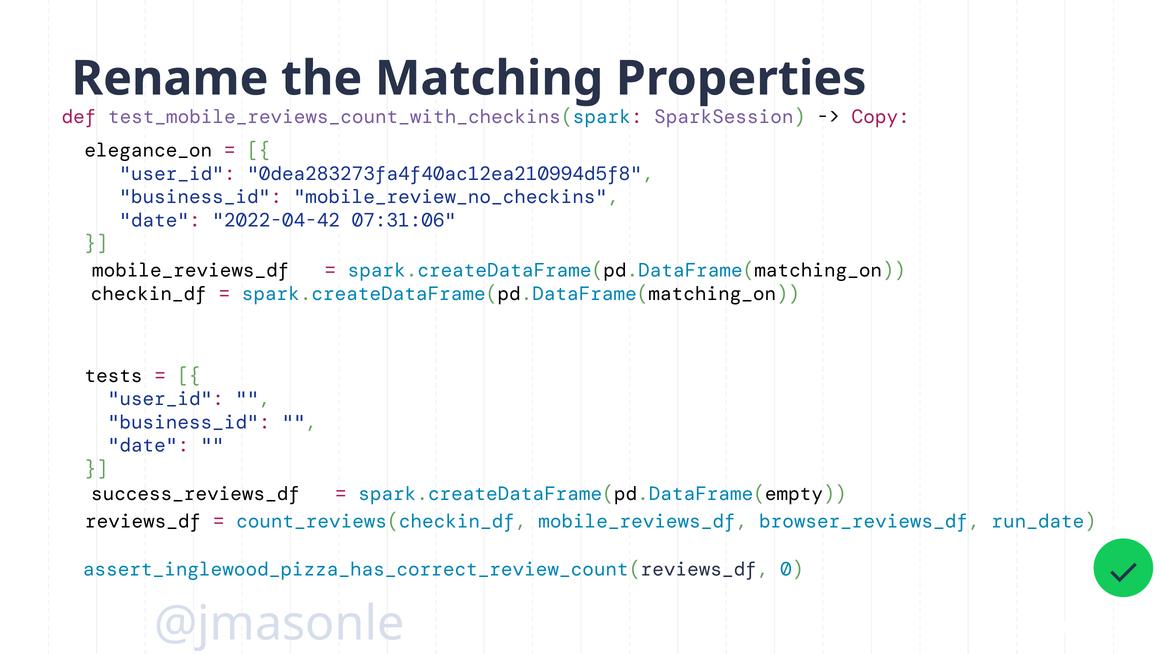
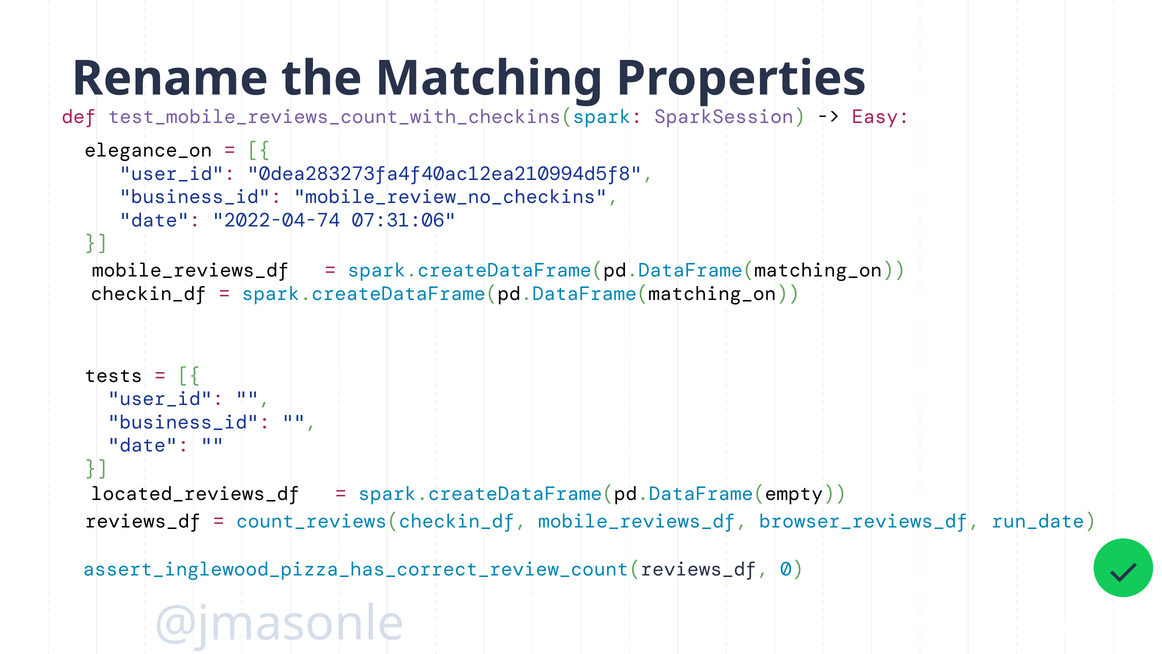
Copy: Copy -> Easy (881, 117)
2022-04-42: 2022-04-42 -> 2022-04-74 (276, 220)
success_reviews_df: success_reviews_df -> located_reviews_df (196, 494)
